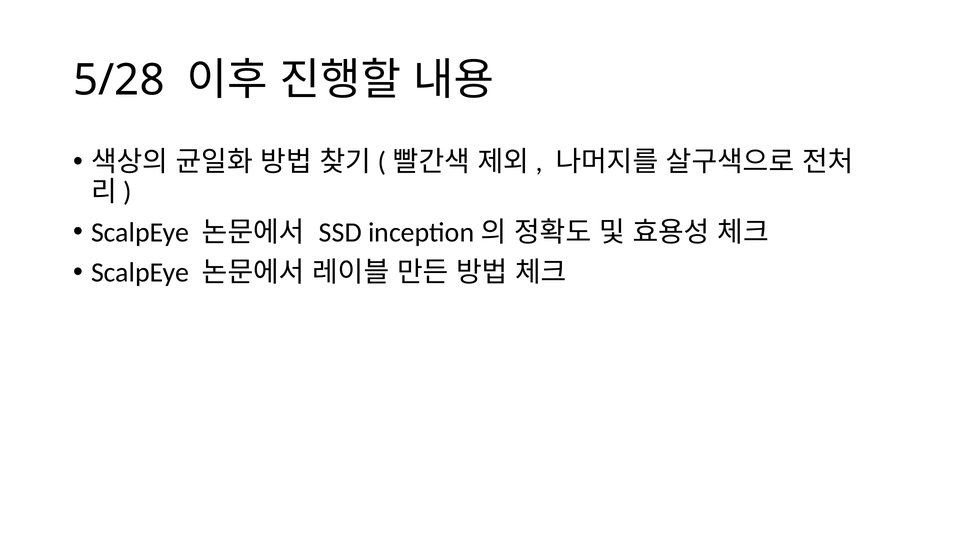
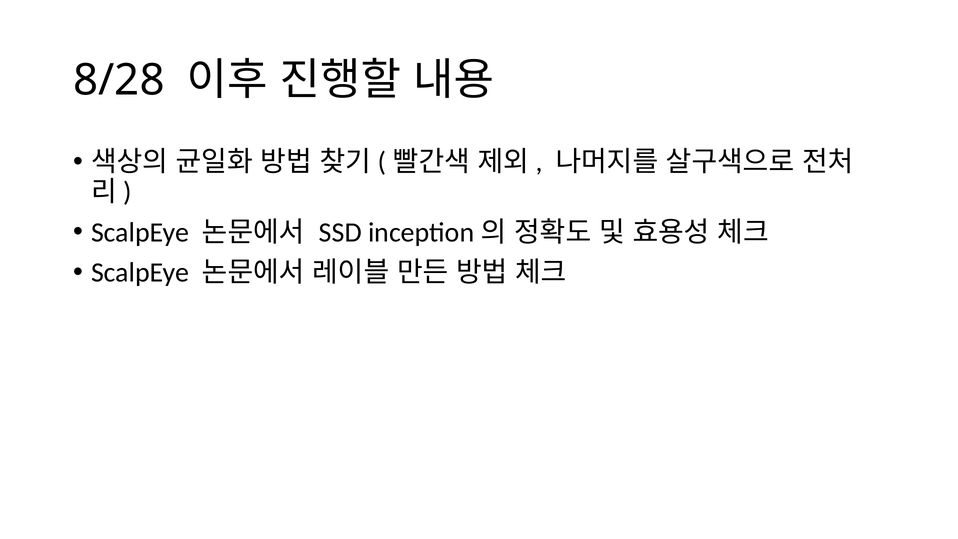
5/28: 5/28 -> 8/28 (119, 80)
